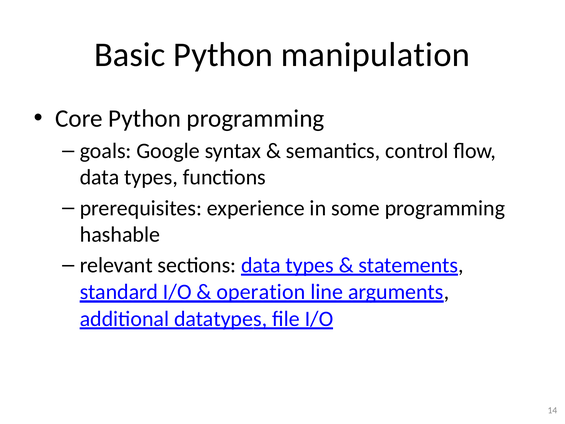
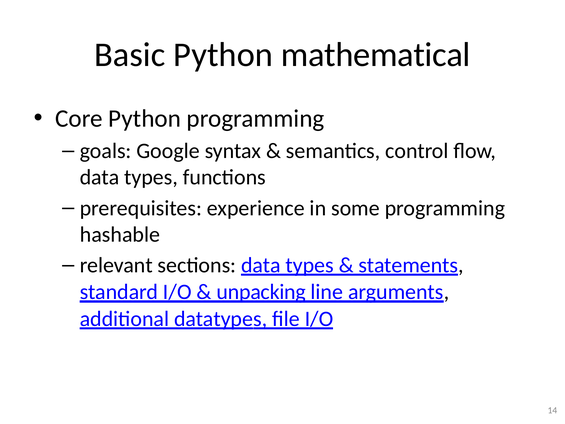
manipulation: manipulation -> mathematical (376, 55)
operation: operation -> unpacking (261, 292)
